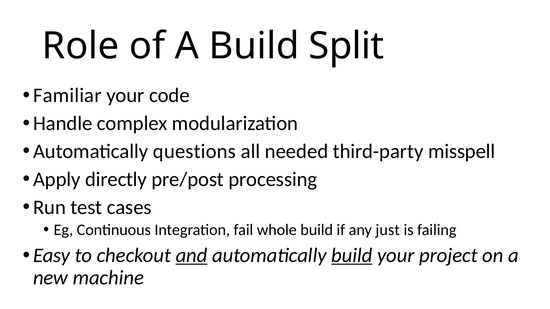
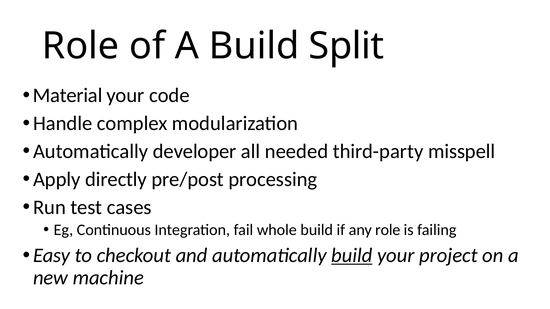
Familiar: Familiar -> Material (68, 95)
questions: questions -> developer (195, 151)
any just: just -> role (388, 230)
and underline: present -> none (192, 256)
